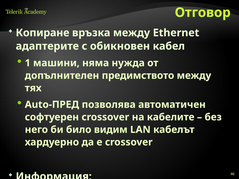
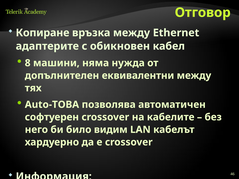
1: 1 -> 8 (28, 63)
предимството: предимството -> еквивалентни (138, 76)
Auto-ПРЕД: Auto-ПРЕД -> Auto-ТОВА (52, 105)
